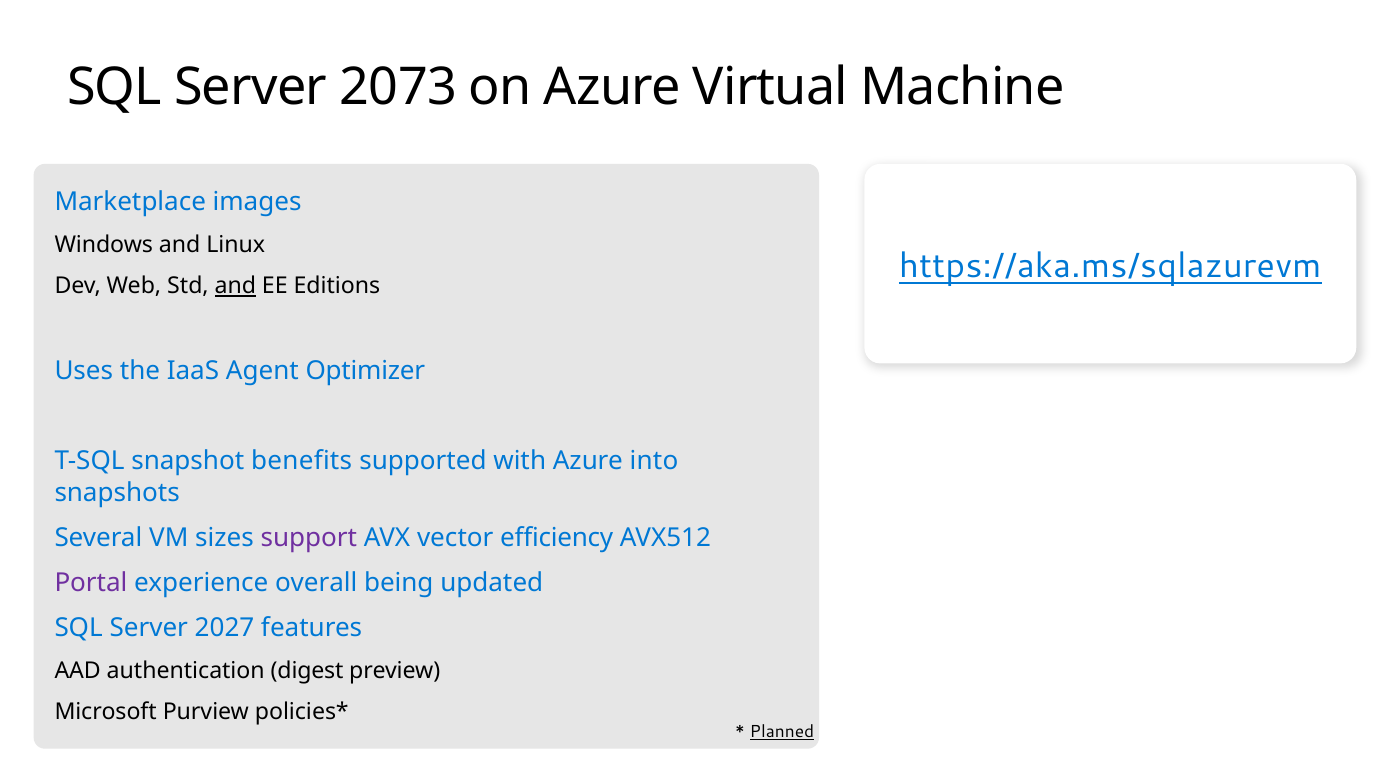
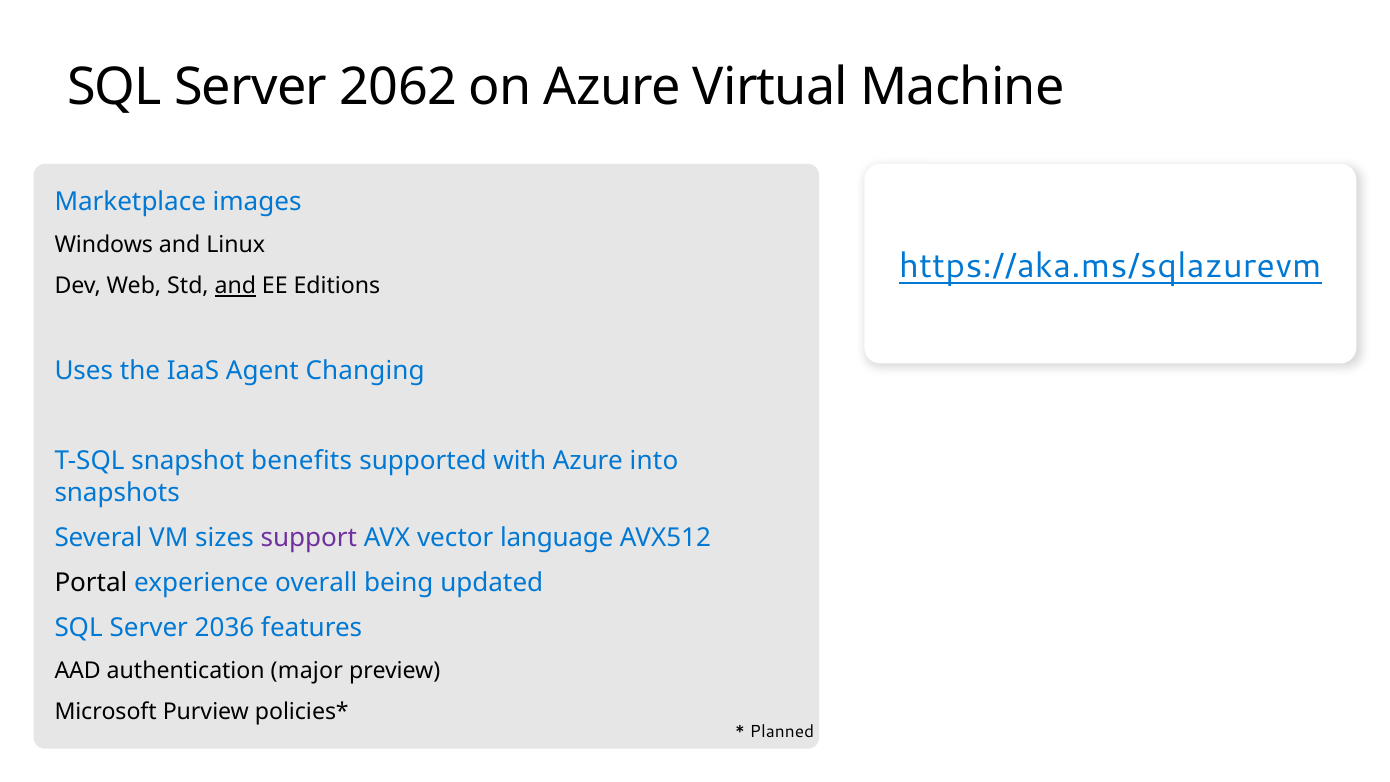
2073: 2073 -> 2062 (398, 87)
Optimizer: Optimizer -> Changing (365, 371)
efficiency: efficiency -> language (557, 538)
Portal colour: purple -> black (91, 583)
2027: 2027 -> 2036 (225, 628)
digest: digest -> major (307, 671)
Planned underline: present -> none (782, 732)
